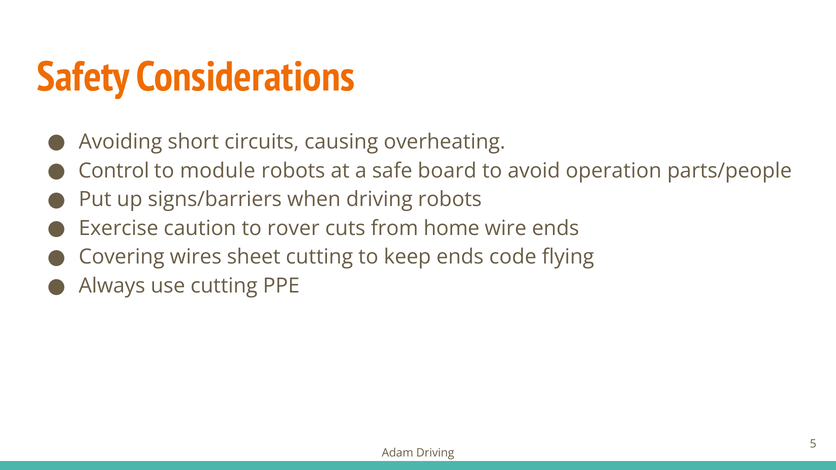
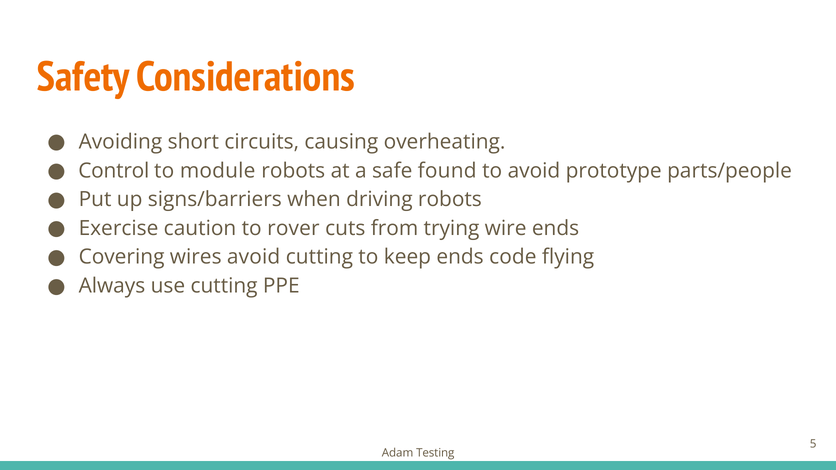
board: board -> found (447, 171)
operation: operation -> prototype (614, 171)
home: home -> trying (451, 228)
wires sheet: sheet -> avoid (254, 257)
Adam Driving: Driving -> Testing (435, 453)
